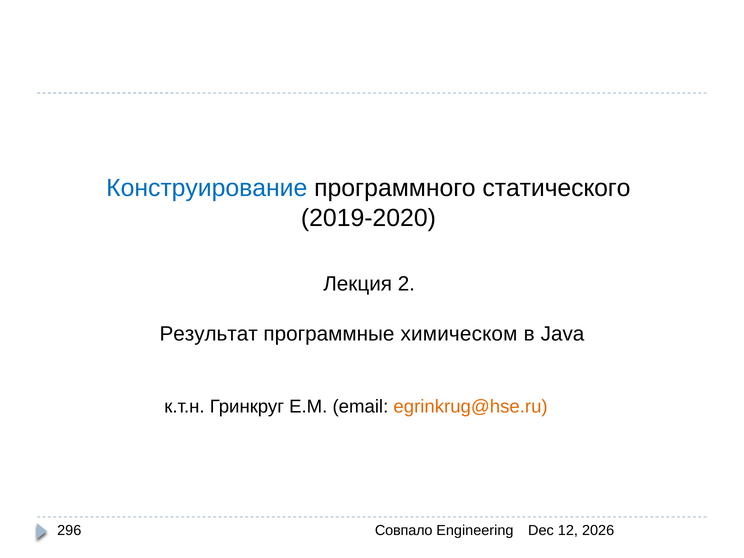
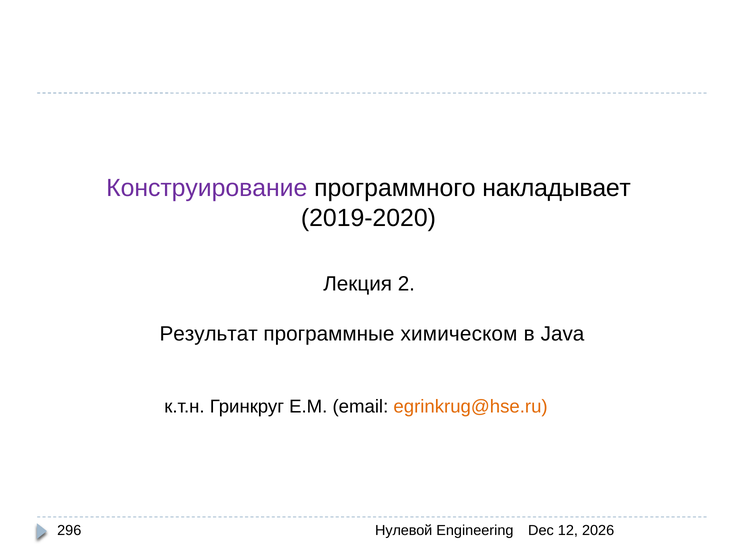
Конструирование colour: blue -> purple (207, 188)
статического: статического -> накладывает (557, 188)
Совпало: Совпало -> Нулевой (404, 531)
